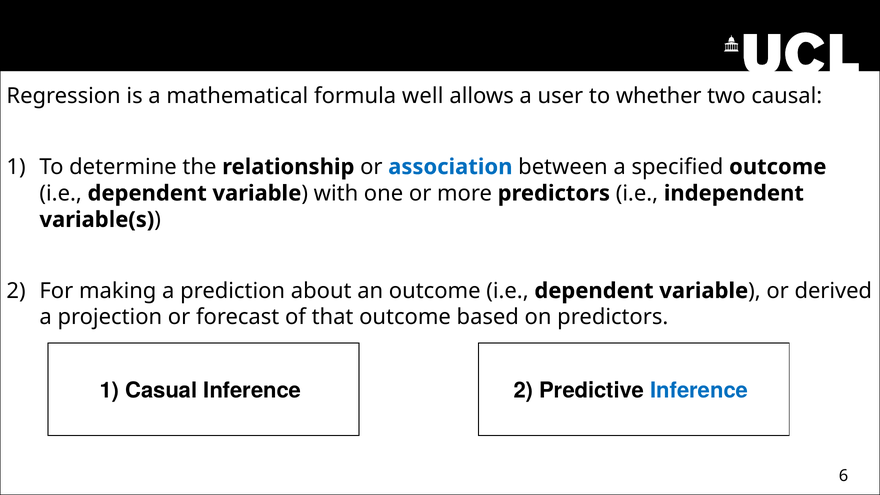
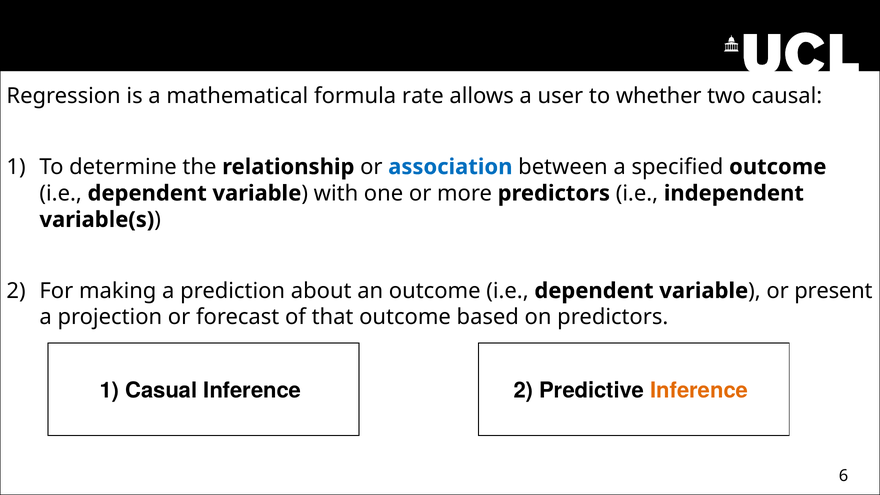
well: well -> rate (423, 96)
derived: derived -> present (833, 291)
Inference colour: blue -> orange (699, 391)
